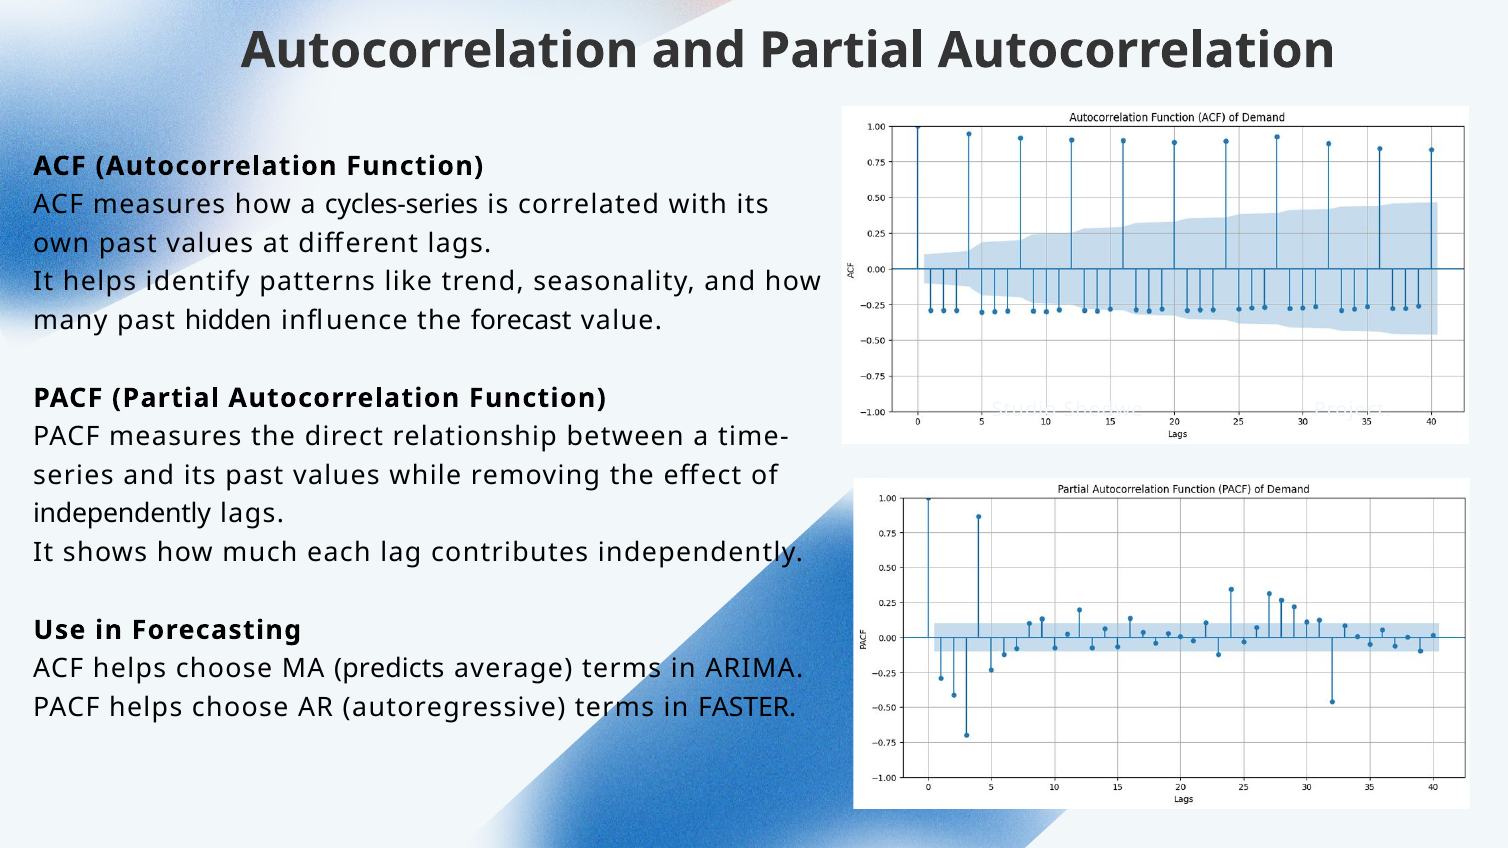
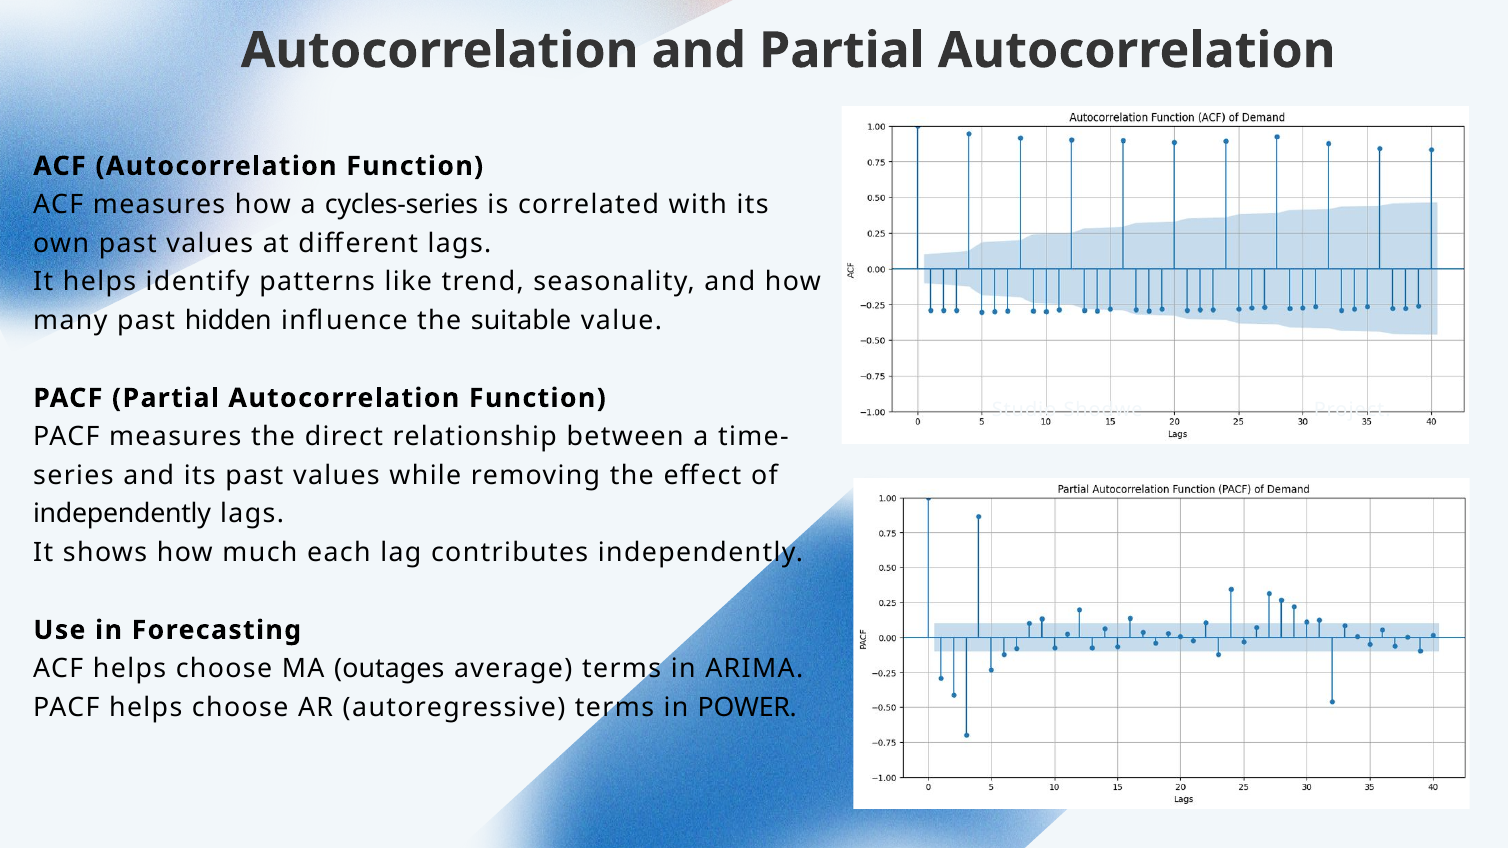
forecast: forecast -> suitable (521, 321)
predicts: predicts -> outages (389, 669)
FASTER: FASTER -> POWER (747, 708)
